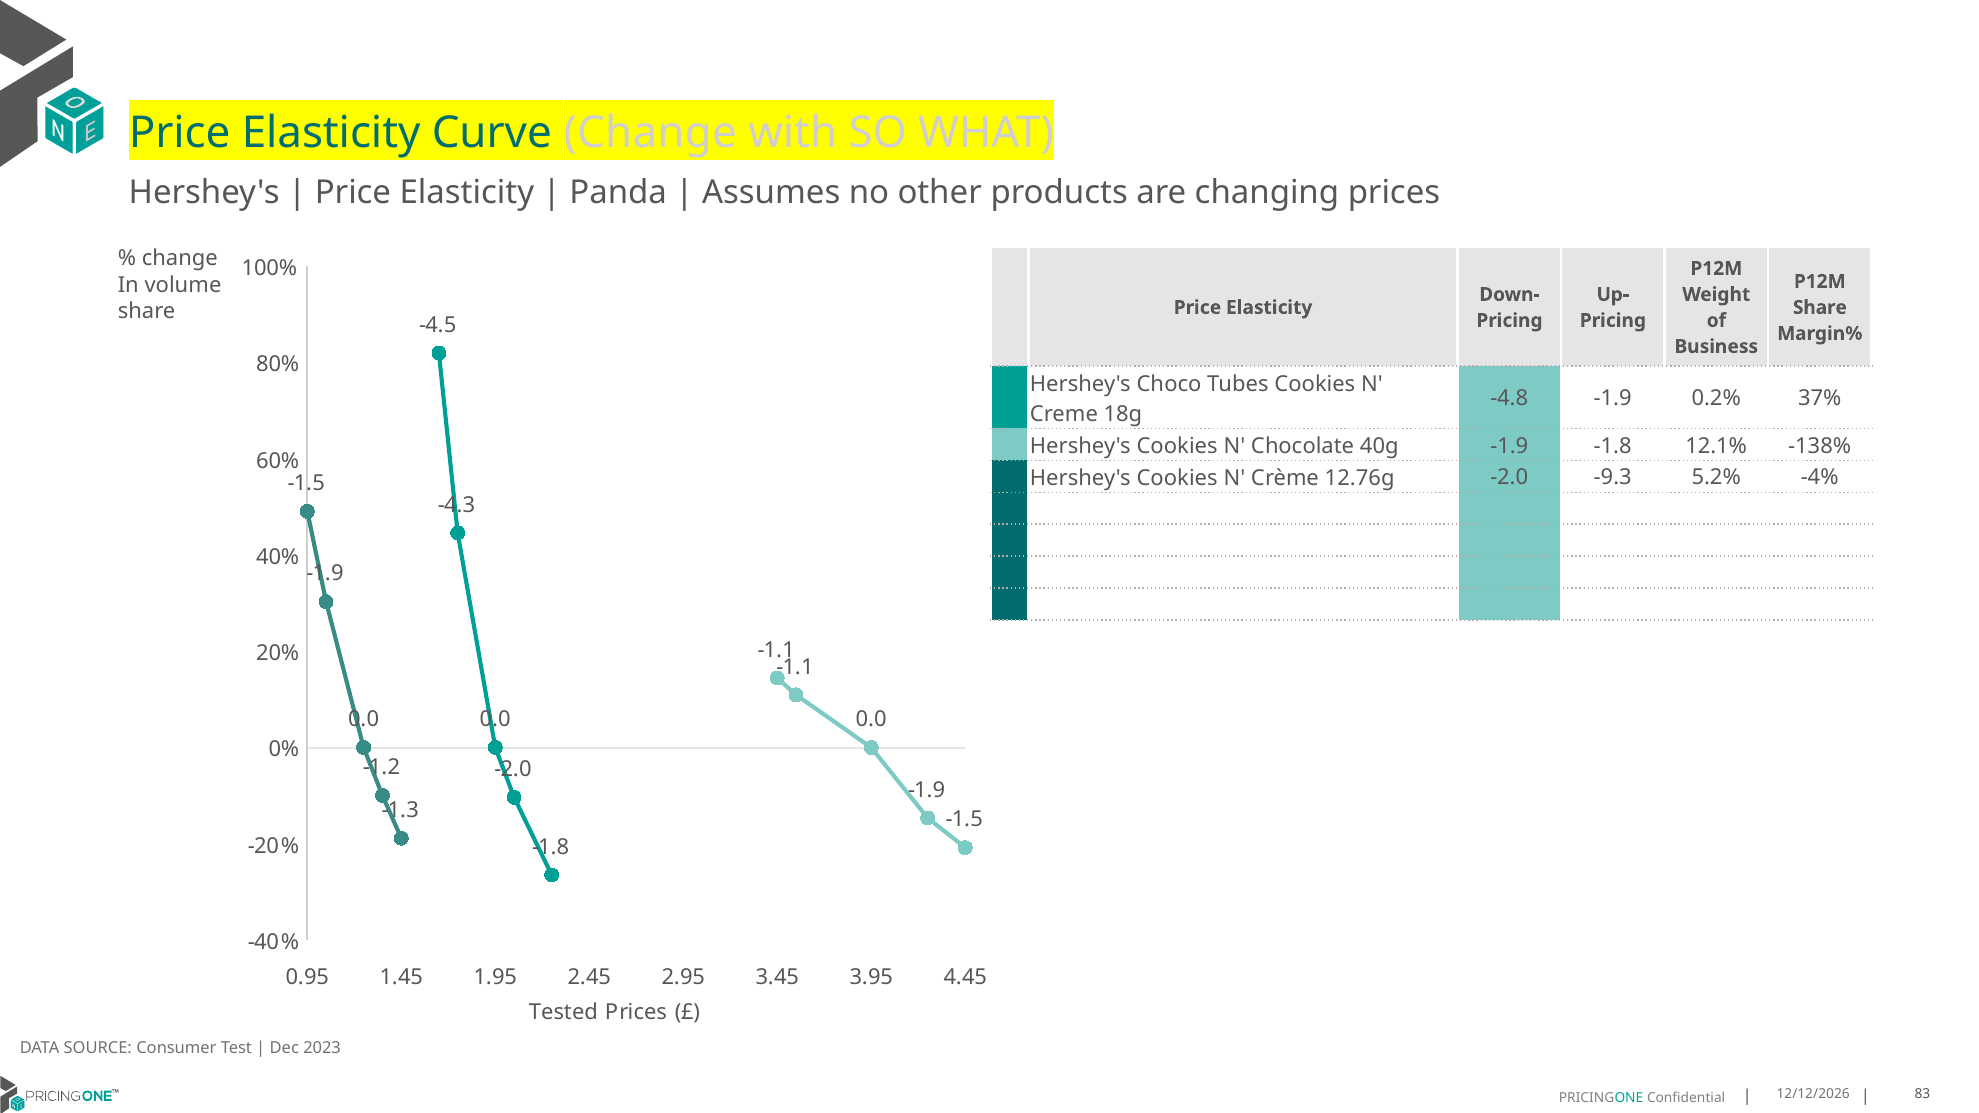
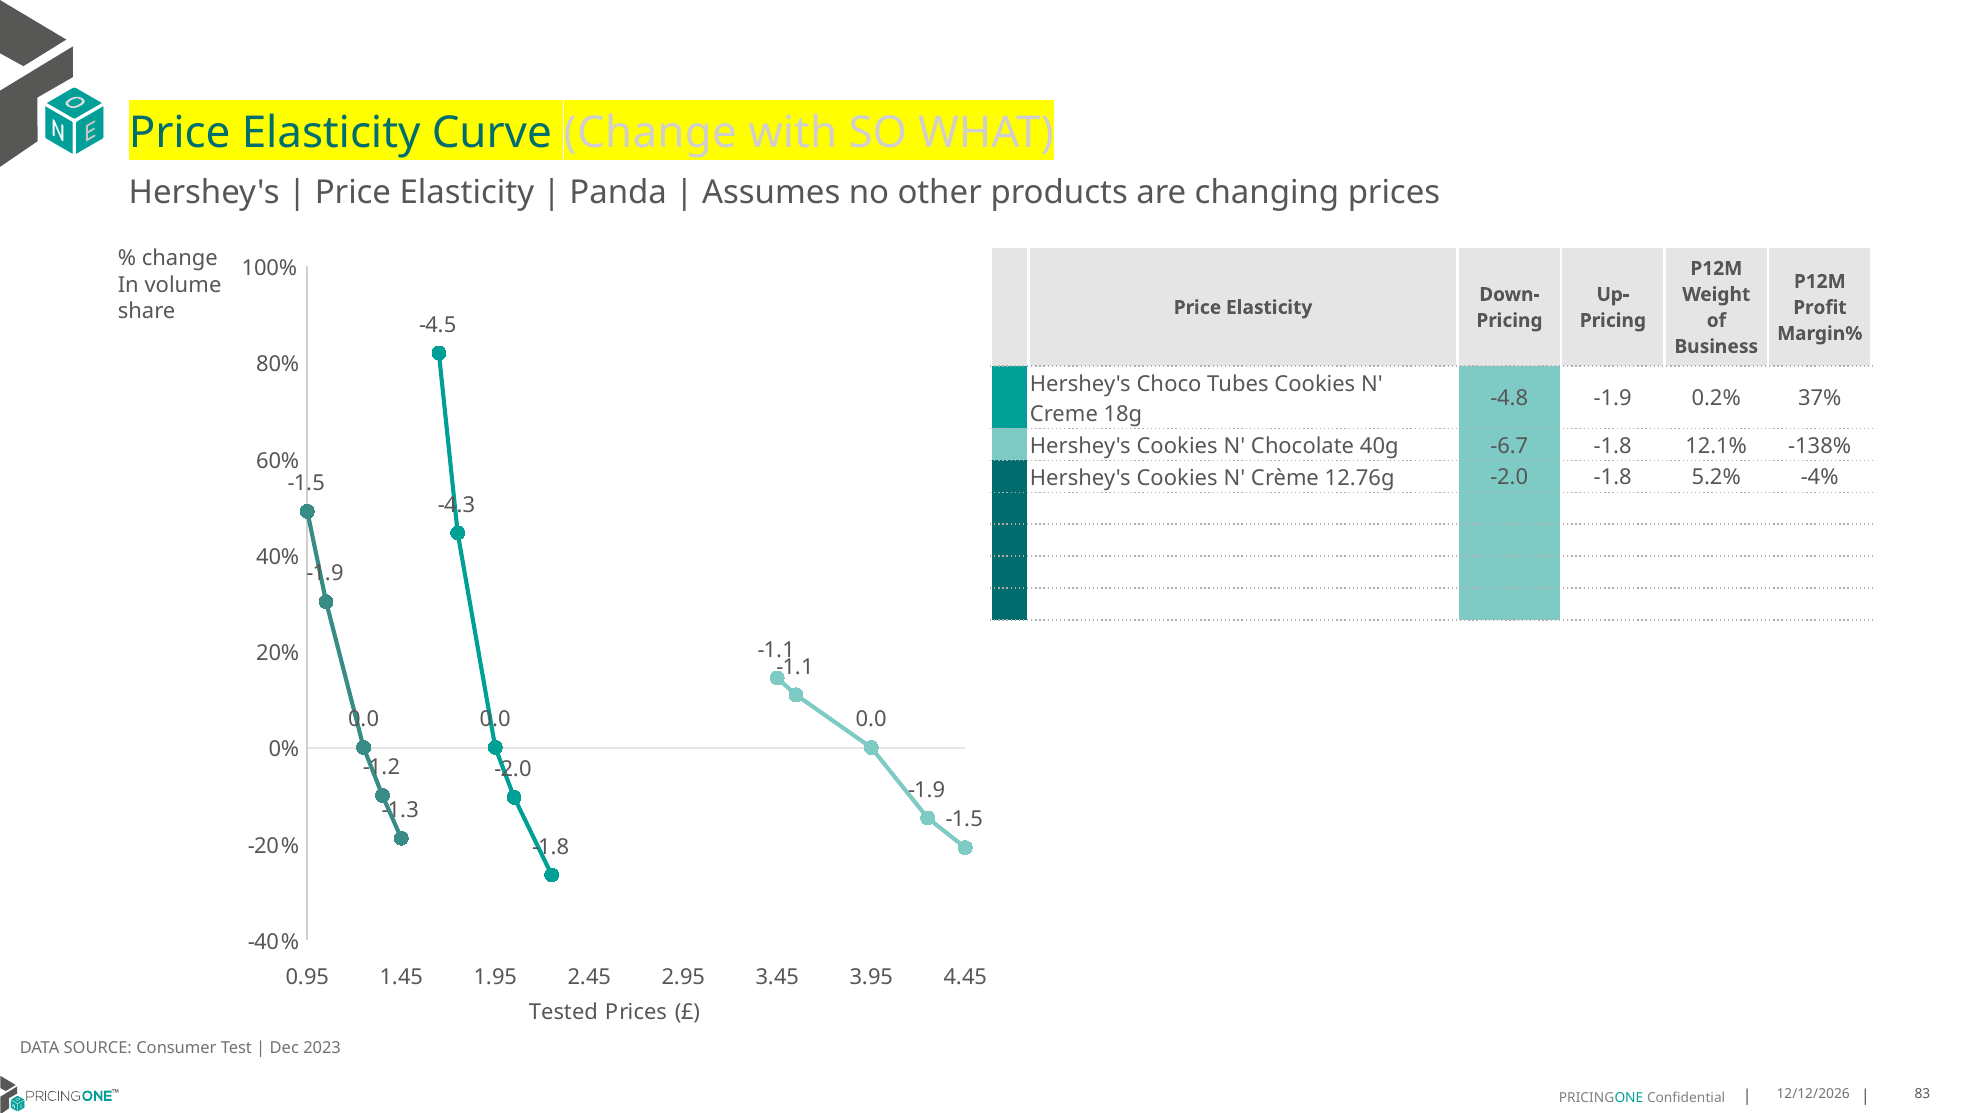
Share: Share -> Profit (1820, 308)
40g -1.9: -1.9 -> -6.7 (1509, 446)
12.76g -2.0 -9.3: -9.3 -> -1.8 (1613, 478)
